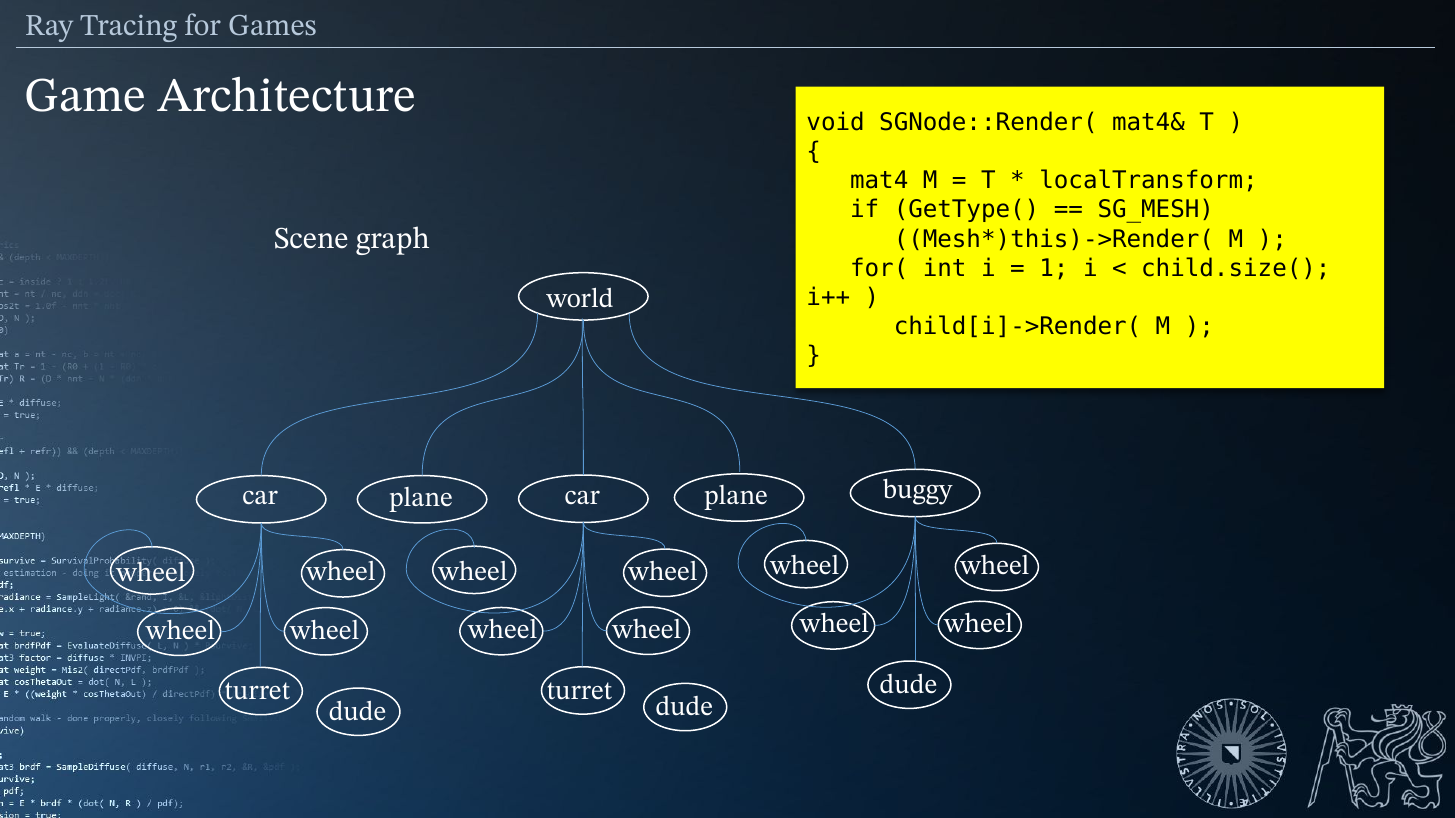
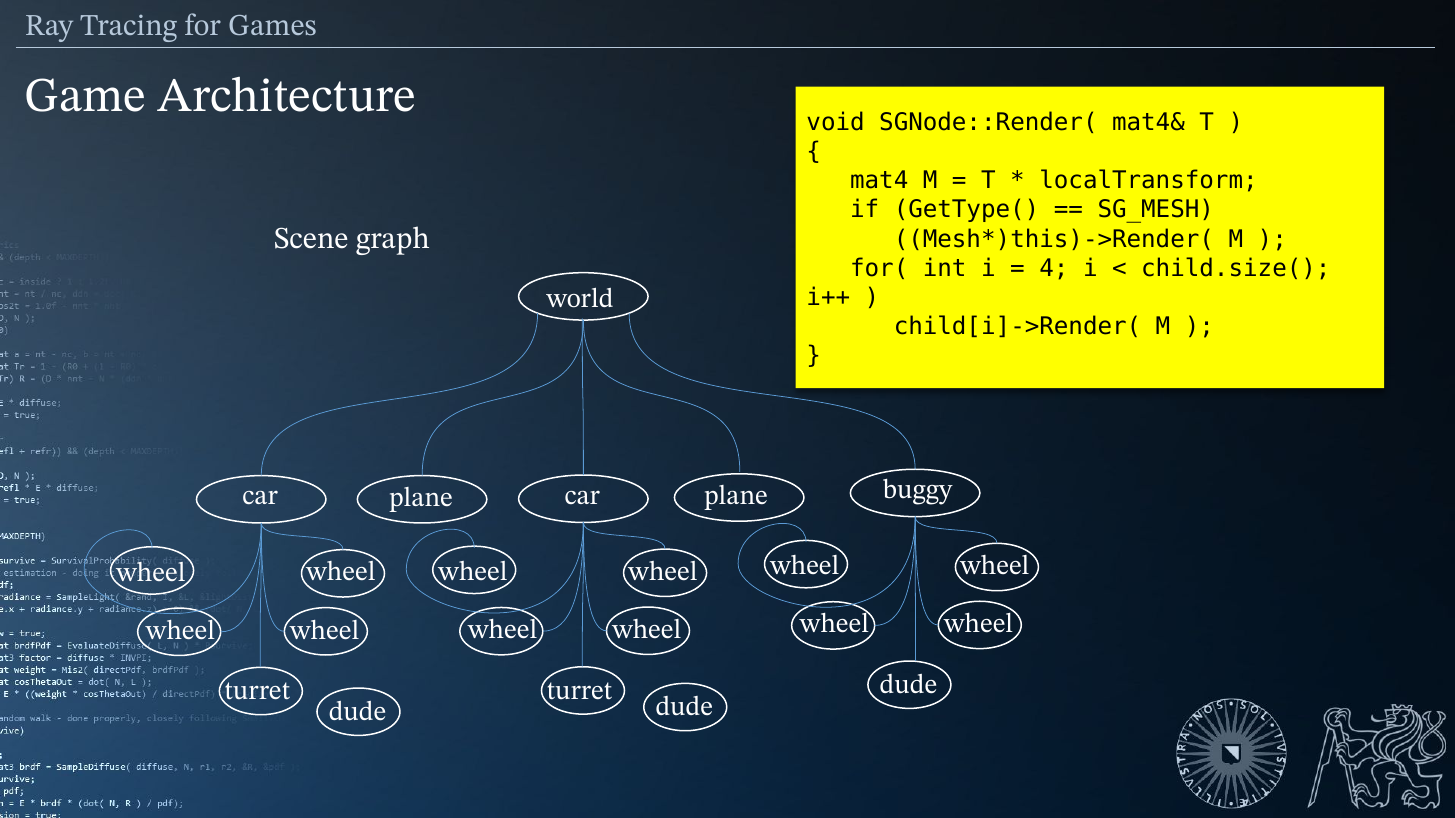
1: 1 -> 4 (1054, 268)
